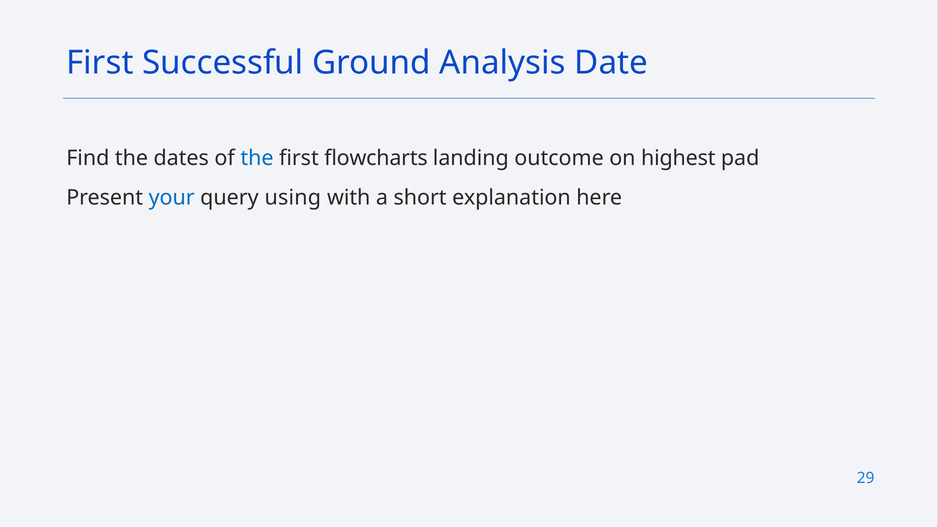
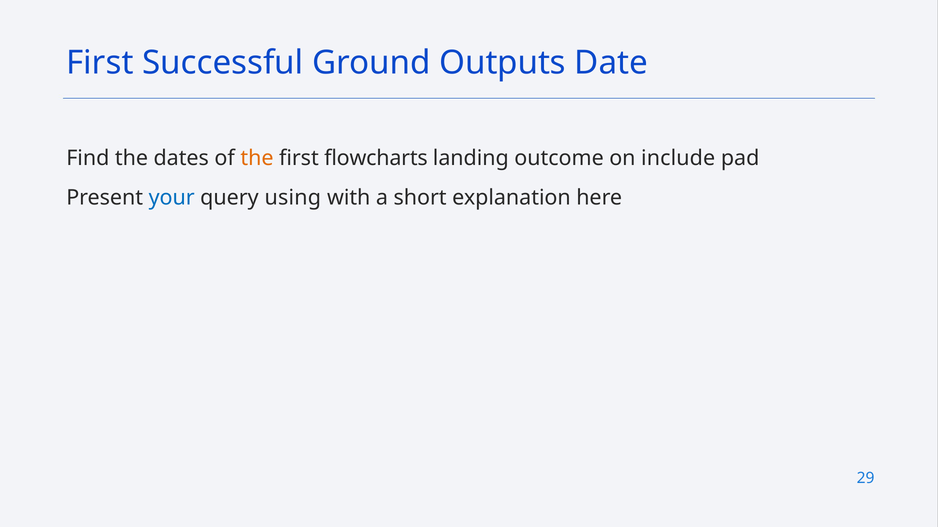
Analysis: Analysis -> Outputs (503, 63)
the colour: blue -> orange (257, 158)
highest: highest -> include (678, 158)
